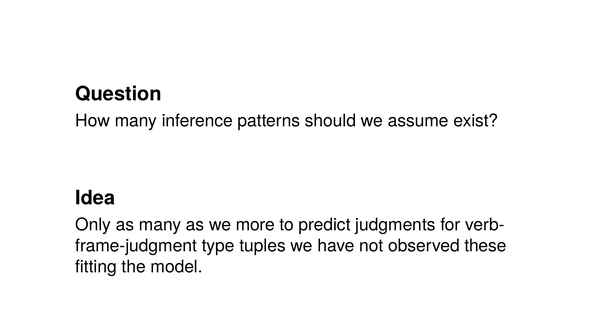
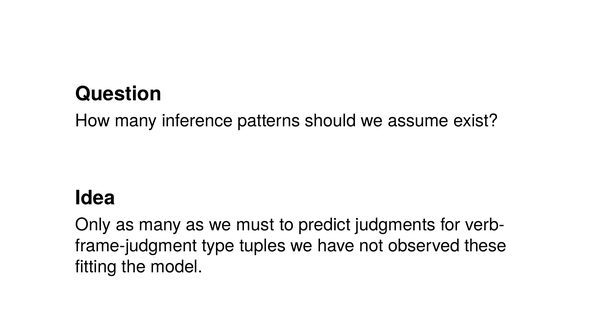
more: more -> must (255, 225)
